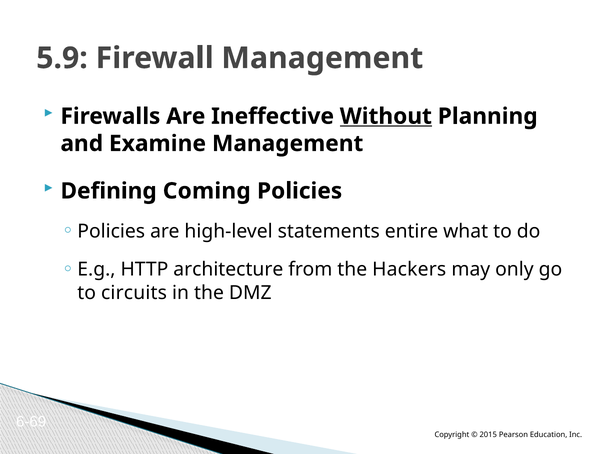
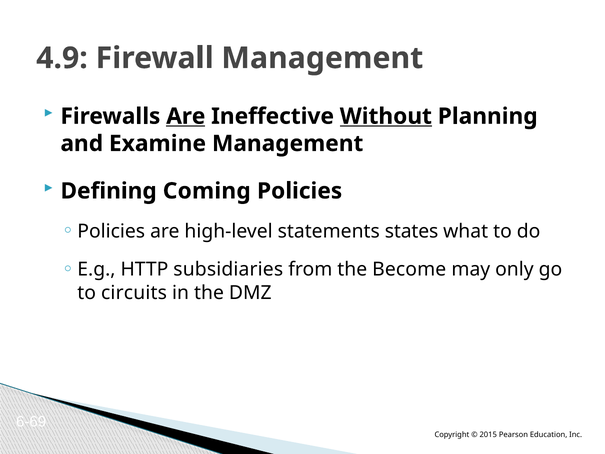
5.9: 5.9 -> 4.9 (62, 58)
Are underline: none -> present (186, 116)
entire: entire -> states (412, 231)
architecture: architecture -> subsidiaries (228, 269)
Hackers: Hackers -> Become (409, 269)
